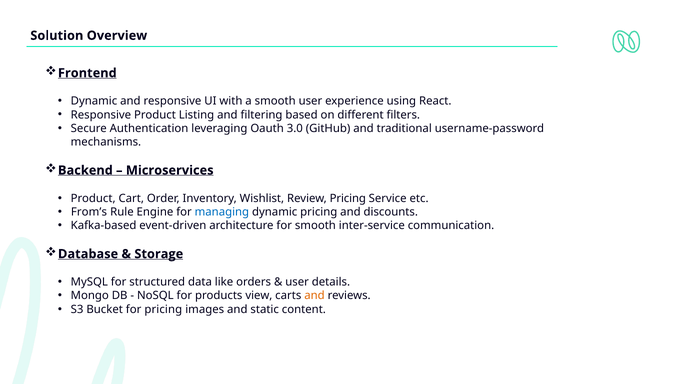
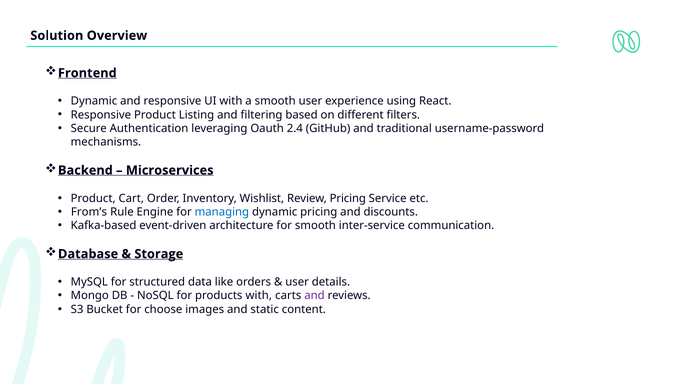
3.0: 3.0 -> 2.4 (295, 128)
products view: view -> with (259, 295)
and colour: orange -> purple (314, 295)
for pricing: pricing -> choose (163, 309)
